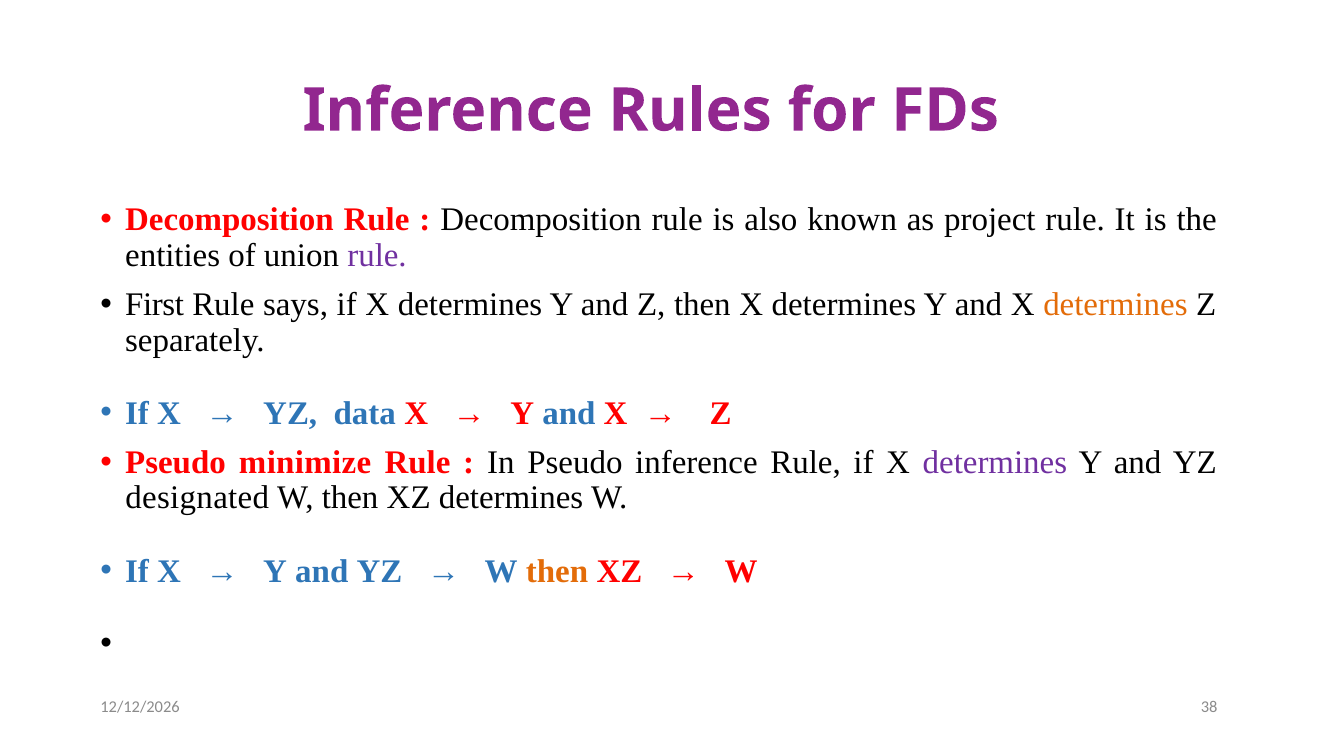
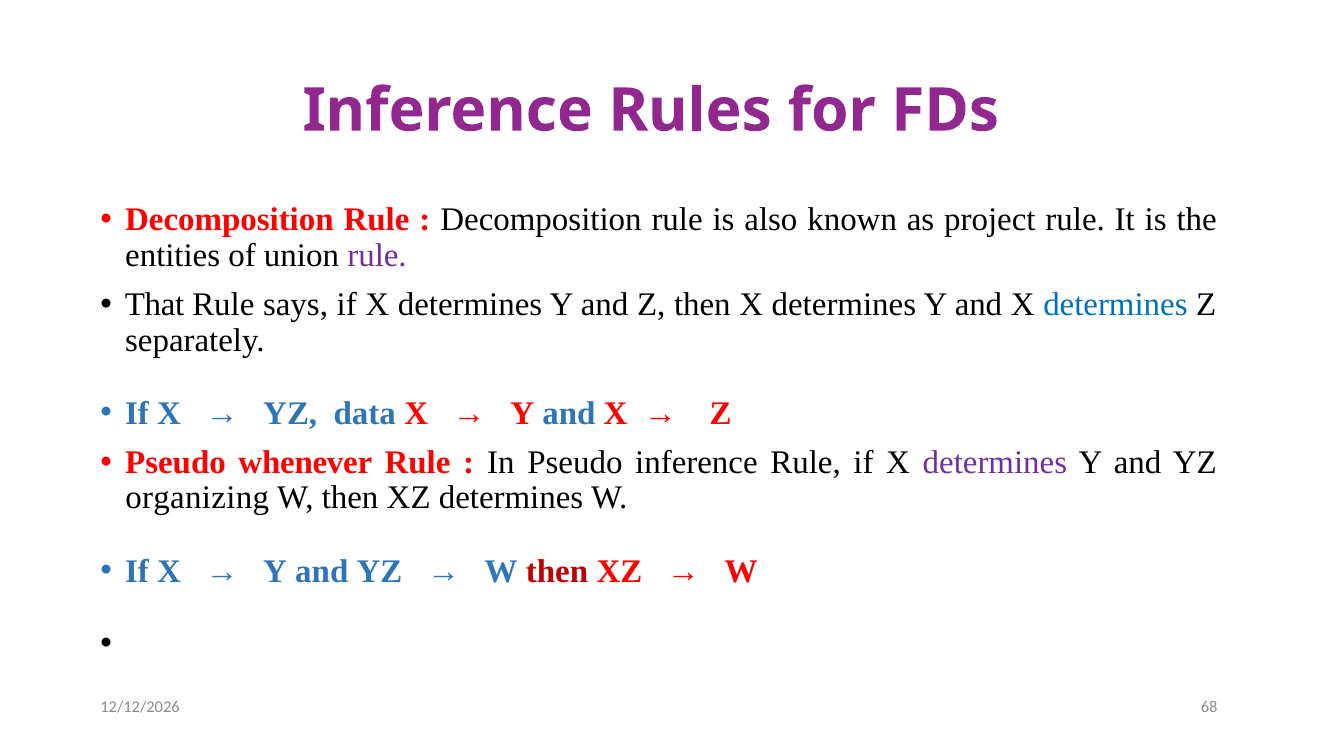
First: First -> That (155, 305)
determines colour: orange -> blue (1115, 305)
minimize: minimize -> whenever (305, 463)
designated: designated -> organizing (197, 498)
then colour: orange -> red (557, 572)
38: 38 -> 68 (1209, 708)
